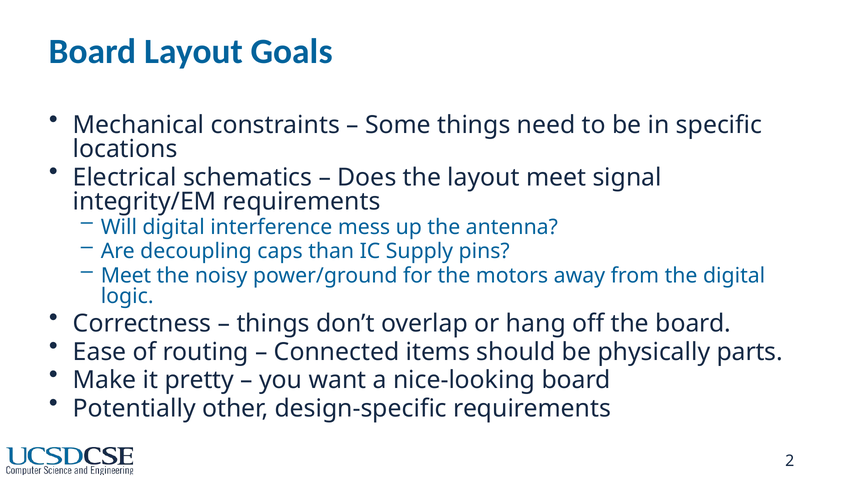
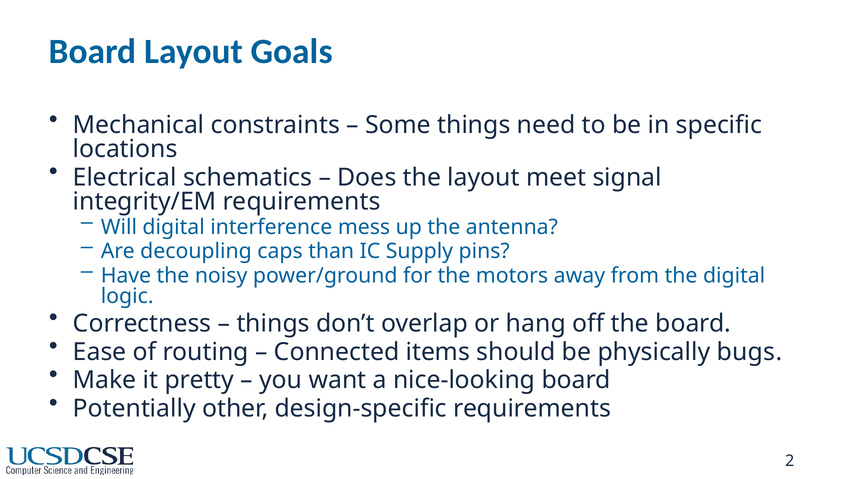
Meet: Meet -> Have (126, 276)
parts: parts -> bugs (749, 352)
